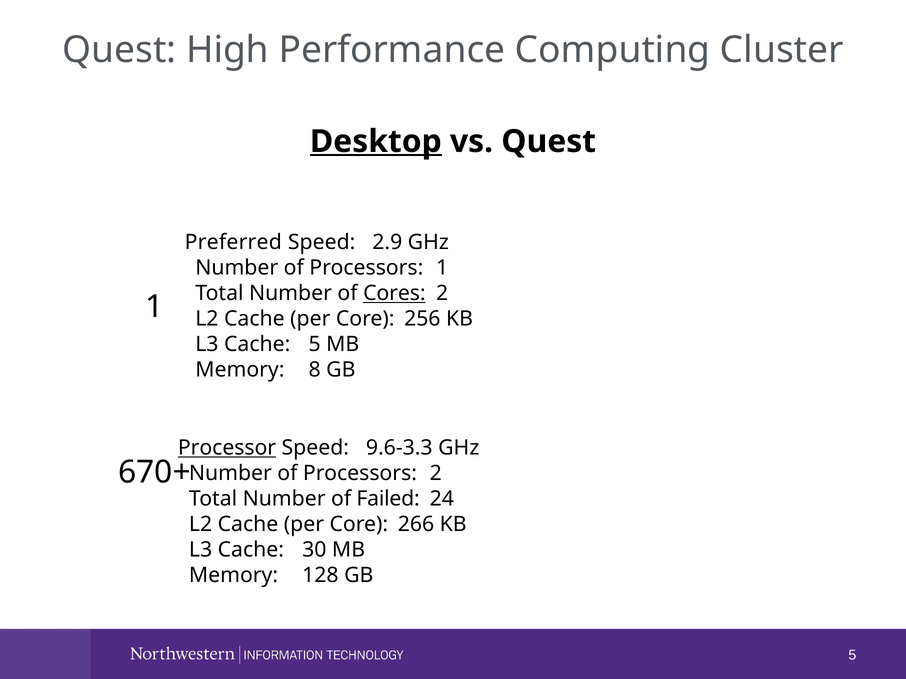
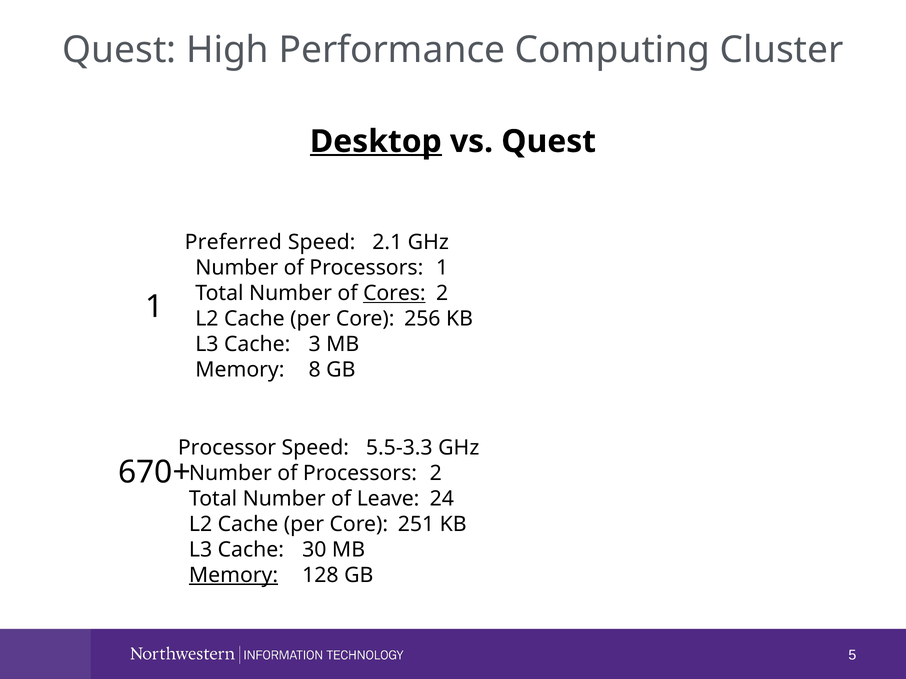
2.9: 2.9 -> 2.1 (387, 243)
Cache 5: 5 -> 3 (315, 344)
Processor underline: present -> none (227, 448)
9.6-3.3: 9.6-3.3 -> 5.5-3.3 (399, 448)
Failed: Failed -> Leave (388, 499)
266: 266 -> 251 (416, 525)
Memory underline: none -> present (234, 576)
